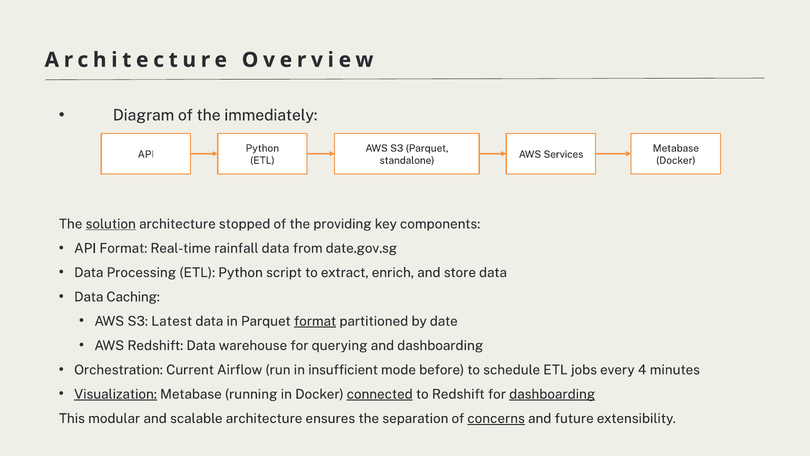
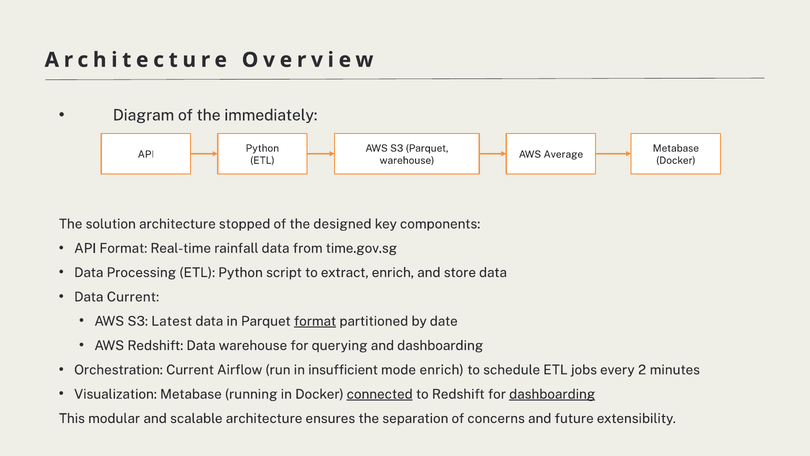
Services: Services -> Average (563, 154)
standalone: standalone -> warehouse (407, 160)
solution underline: present -> none (111, 224)
providing: providing -> designed (342, 224)
date.gov.sg: date.gov.sg -> time.gov.sg (361, 248)
Data Caching: Caching -> Current (133, 297)
mode before: before -> enrich (442, 370)
4: 4 -> 2 (642, 370)
Visualization underline: present -> none (115, 394)
concerns underline: present -> none (496, 418)
